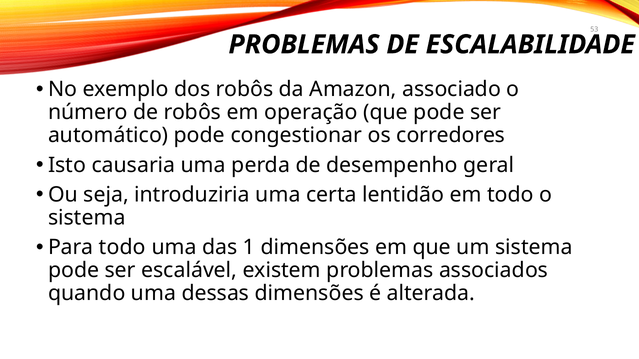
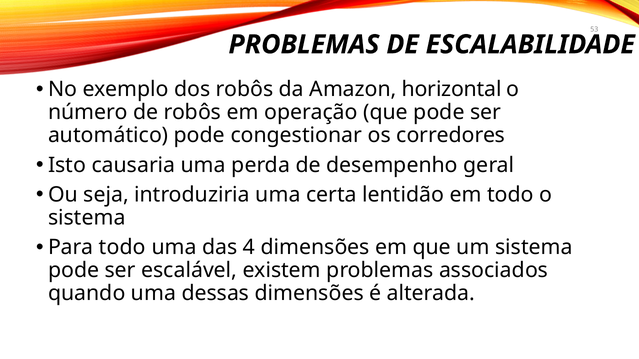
associado: associado -> horizontal (452, 89)
1: 1 -> 4 (249, 248)
